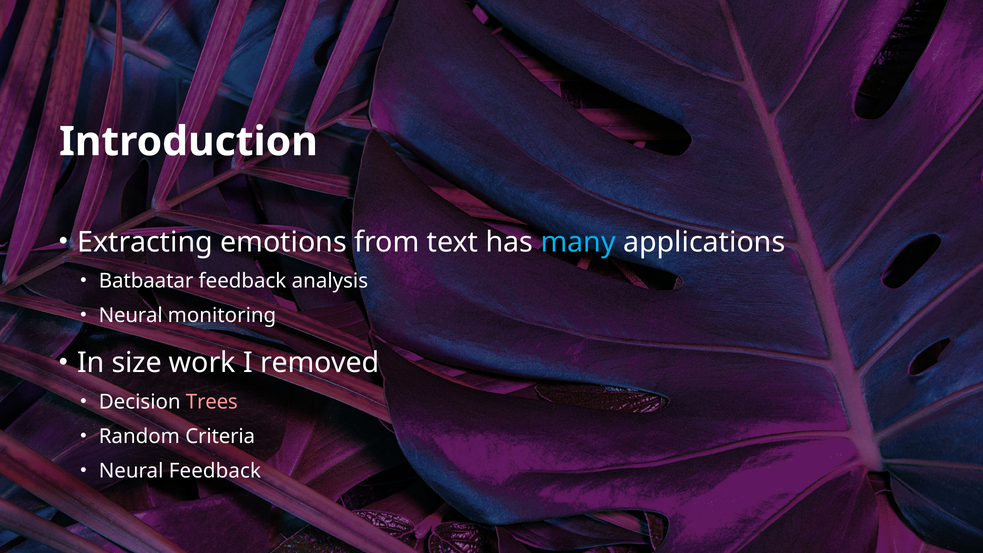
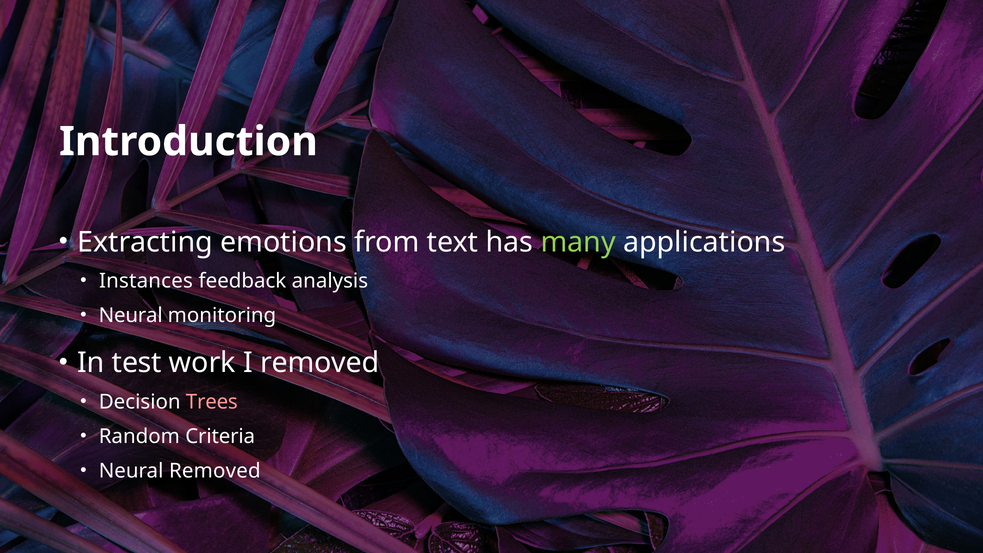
many colour: light blue -> light green (578, 242)
Batbaatar: Batbaatar -> Instances (146, 281)
size: size -> test (137, 363)
Neural Feedback: Feedback -> Removed (215, 471)
